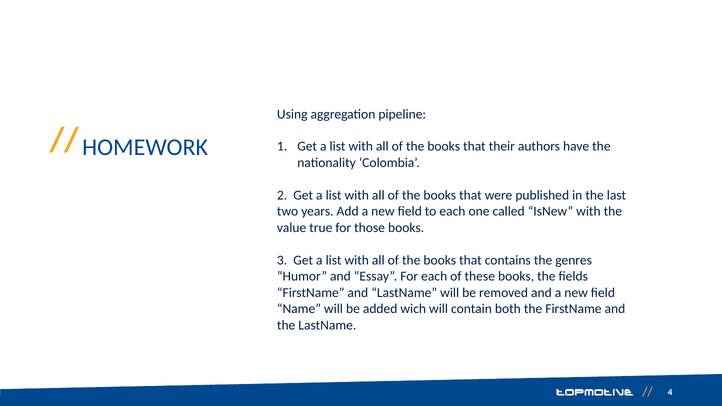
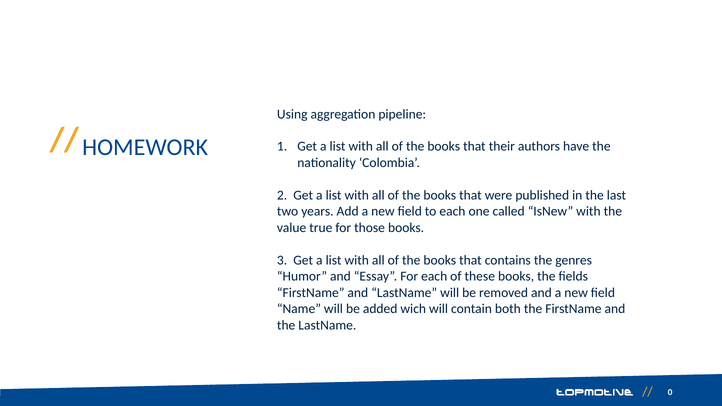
4: 4 -> 0 (670, 393)
